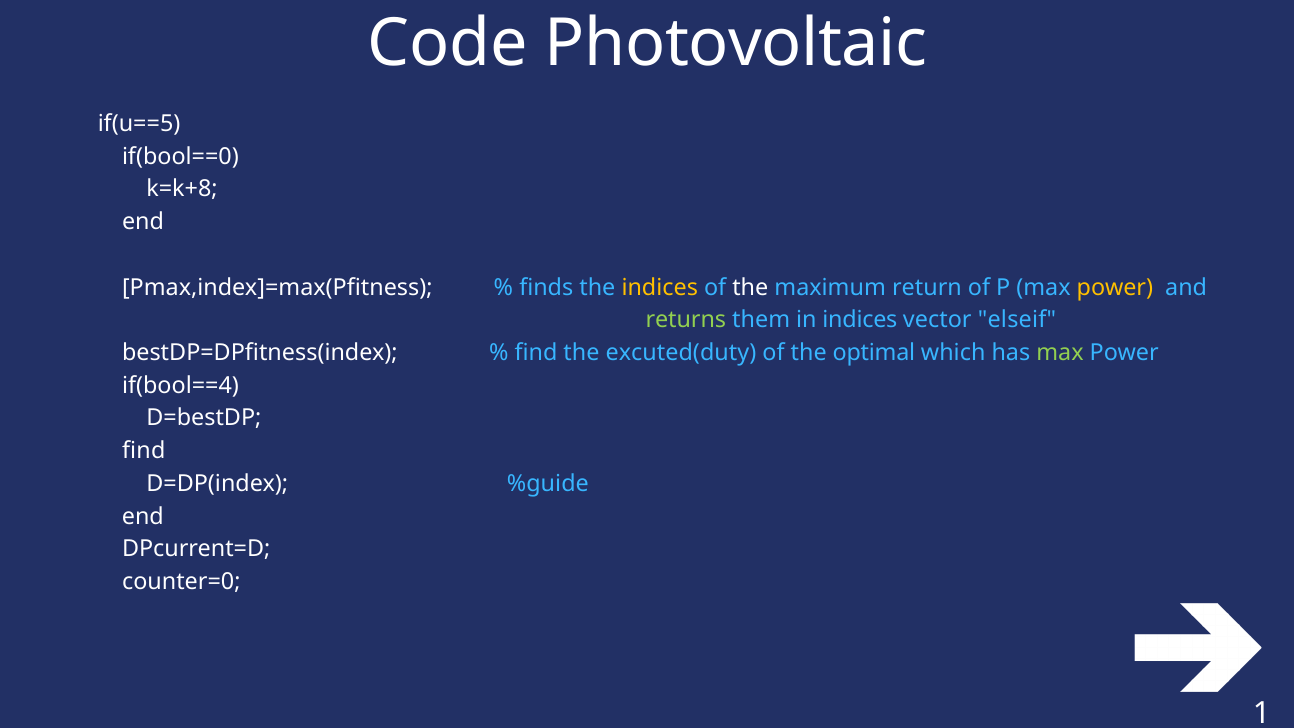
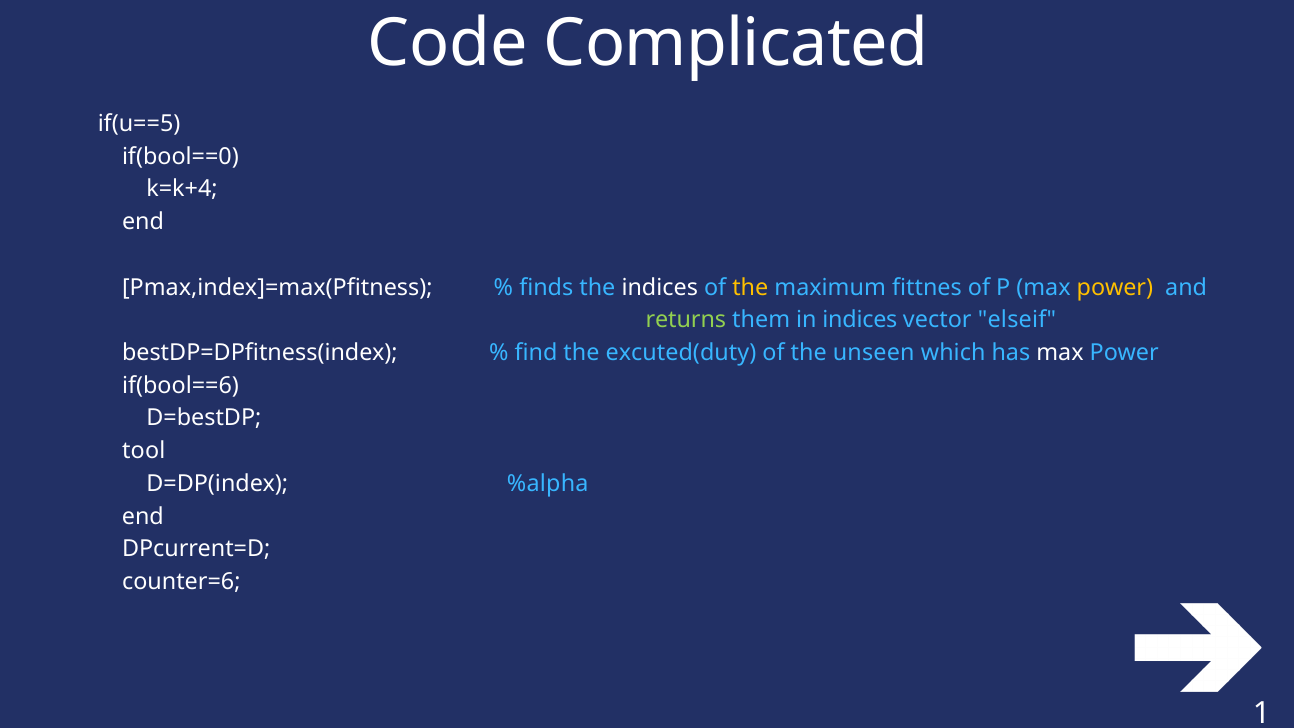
Photovoltaic: Photovoltaic -> Complicated (736, 43)
k=k+8: k=k+8 -> k=k+4 (182, 189)
indices colour: yellow -> white (660, 287)
the colour: white -> yellow (750, 287)
return: return -> fittnes (927, 287)
optimal: optimal -> unseen (874, 353)
max colour: light green -> white (1060, 353)
if(bool==4: if(bool==4 -> if(bool==6 (180, 385)
find: find -> tool (144, 451)
%guide: %guide -> %alpha (548, 484)
counter=0: counter=0 -> counter=6 (181, 582)
